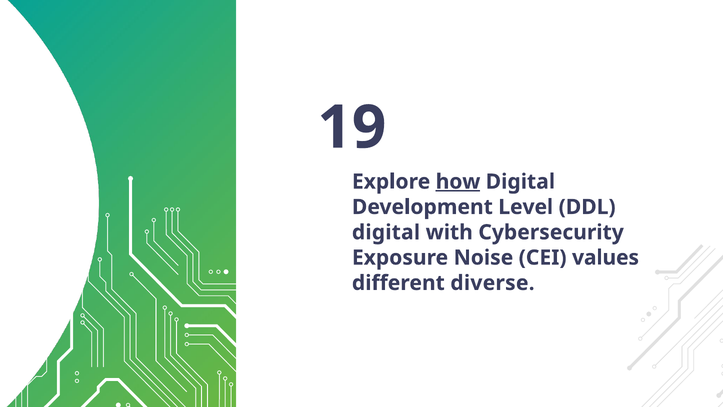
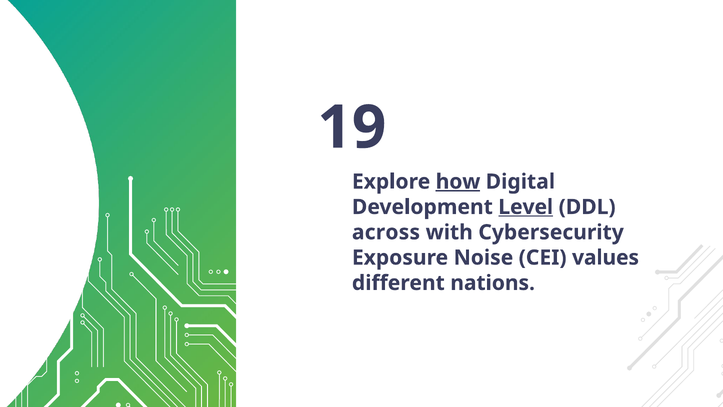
Level underline: none -> present (526, 207)
digital: digital -> across (386, 232)
diverse: diverse -> nations (493, 283)
